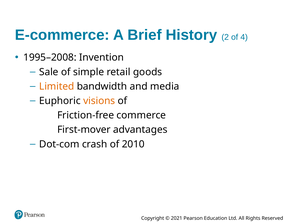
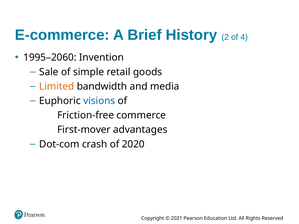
1995–2008: 1995–2008 -> 1995–2060 (50, 58)
visions colour: orange -> blue (99, 101)
2010: 2010 -> 2020 (133, 144)
